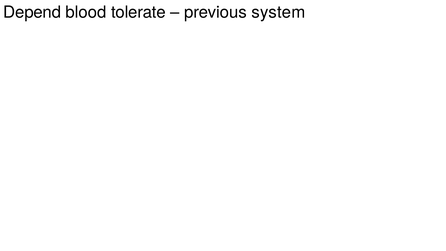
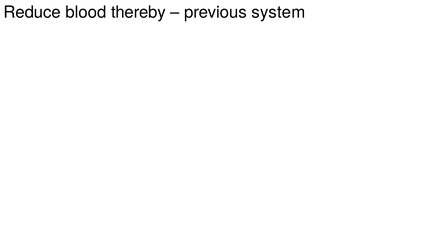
Depend: Depend -> Reduce (32, 12)
tolerate: tolerate -> thereby (138, 12)
